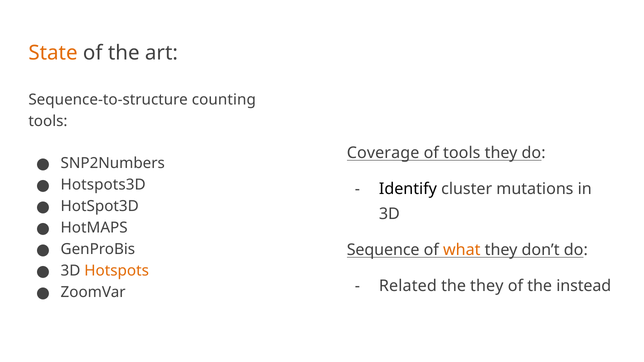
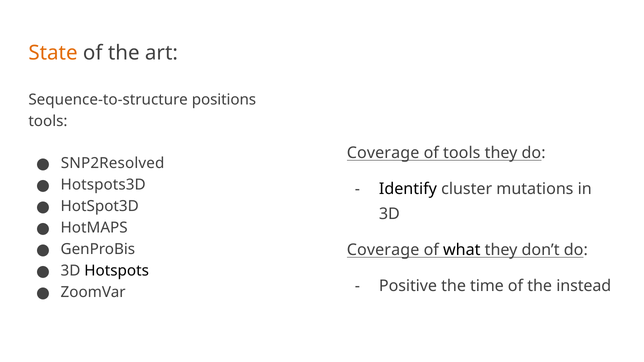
counting: counting -> positions (224, 100)
SNP2Numbers: SNP2Numbers -> SNP2Resolved (113, 163)
Sequence: Sequence -> Coverage (383, 250)
what colour: orange -> black (462, 250)
Hotspots colour: orange -> black (117, 271)
Related: Related -> Positive (408, 286)
the they: they -> time (487, 286)
